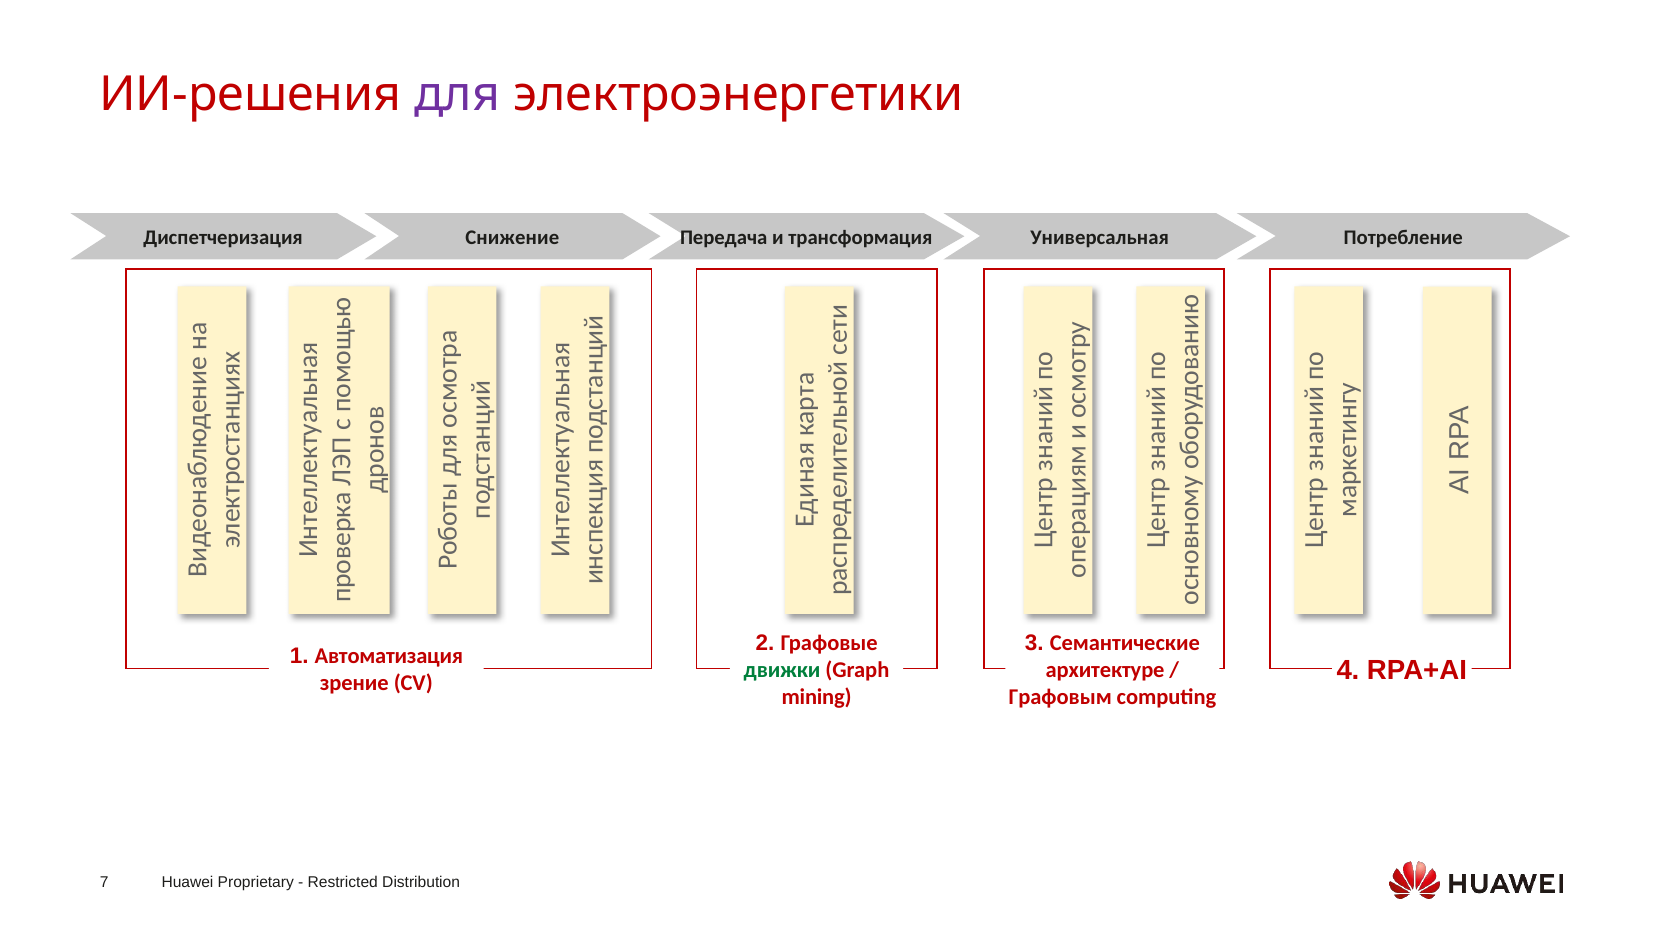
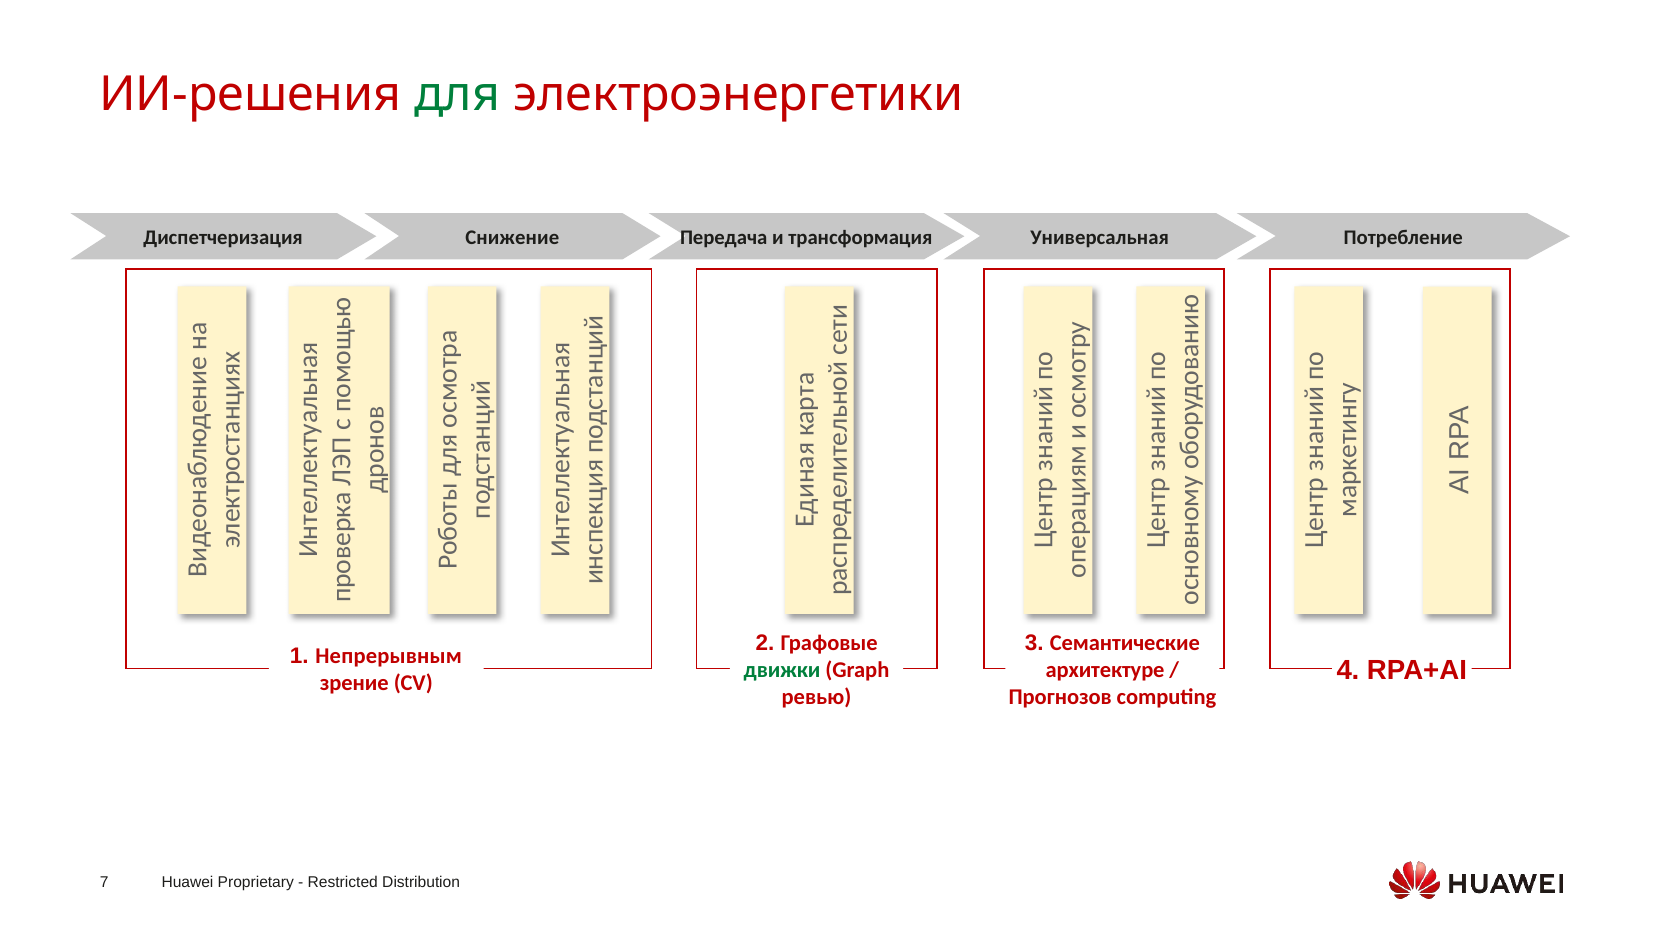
для colour: purple -> green (457, 95)
Автоматизация: Автоматизация -> Непрерывным (389, 656)
mining: mining -> ревью (816, 697)
Графовым: Графовым -> Прогнозов (1060, 697)
